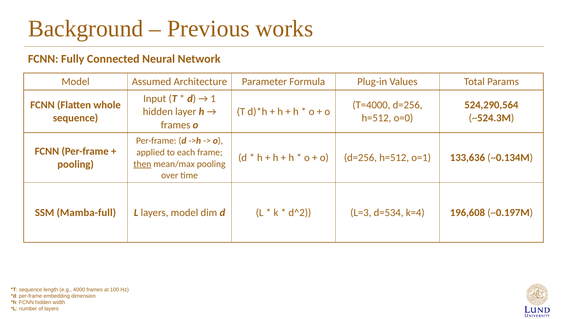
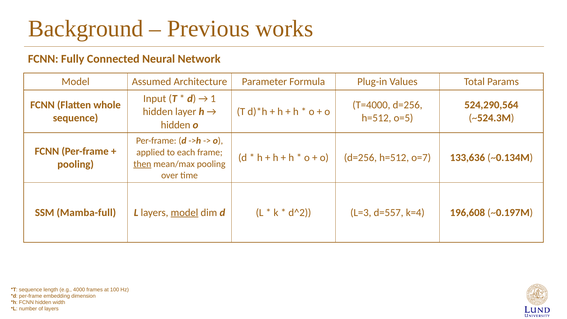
o=0: o=0 -> o=5 (403, 118)
frames: frames -> hidden (176, 125)
o=1: o=1 -> o=7 (421, 158)
model underline: none -> present (184, 212)
d=534: d=534 -> d=557 (389, 212)
